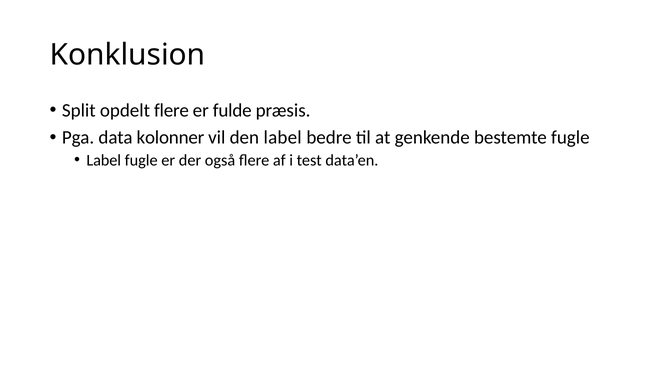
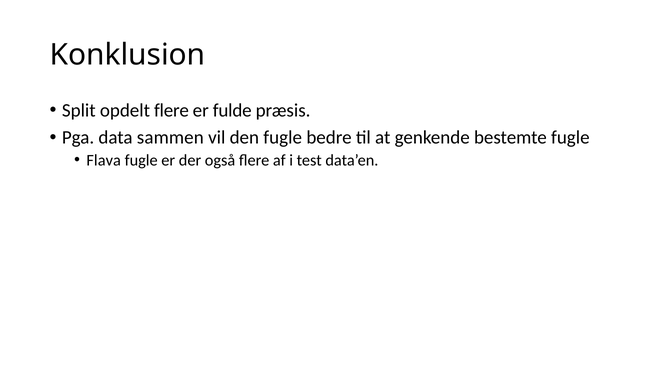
kolonner: kolonner -> sammen (170, 138)
den label: label -> fugle (283, 138)
Label: Label -> Flava (104, 160)
